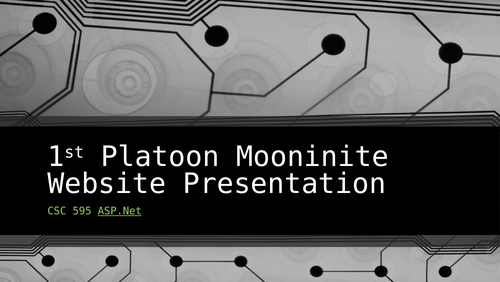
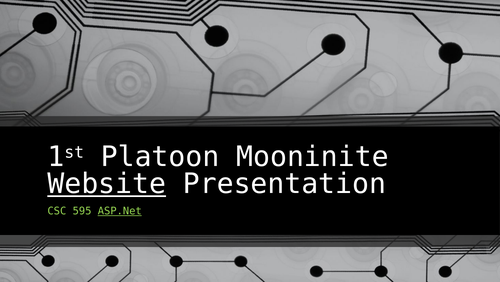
Website underline: none -> present (107, 183)
